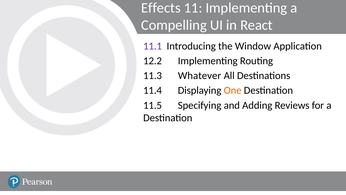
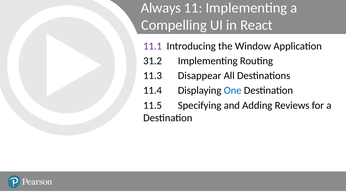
Effects: Effects -> Always (161, 8)
12.2: 12.2 -> 31.2 (153, 61)
Whatever: Whatever -> Disappear (200, 76)
One colour: orange -> blue (233, 90)
